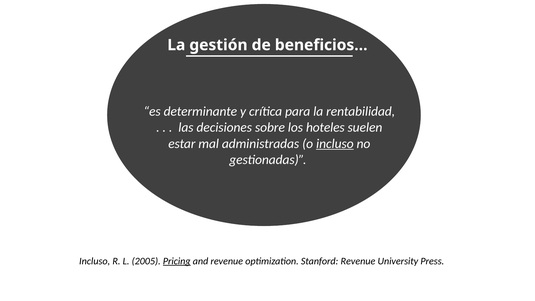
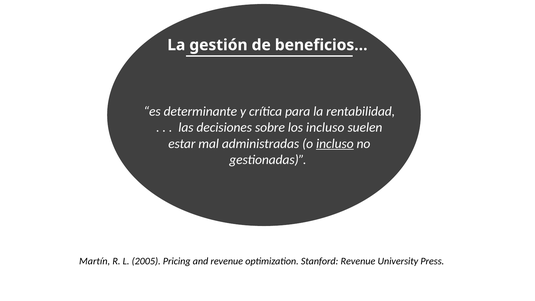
los hoteles: hoteles -> incluso (325, 128)
Incluso: Incluso -> Martín (95, 261)
Pricing underline: present -> none (177, 261)
